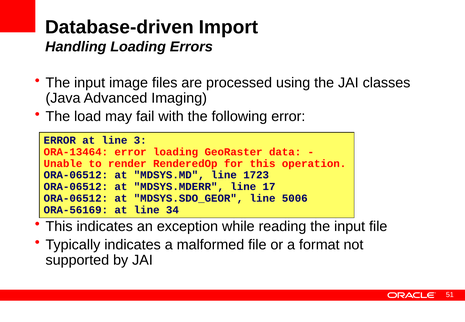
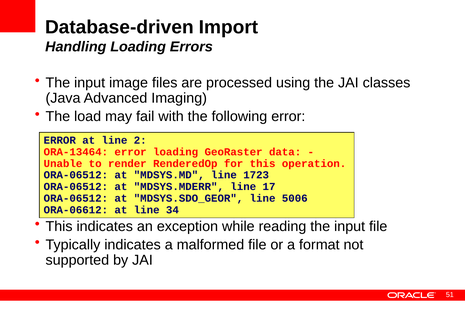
3: 3 -> 2 (140, 140)
ORA-56169: ORA-56169 -> ORA-06612 (76, 210)
